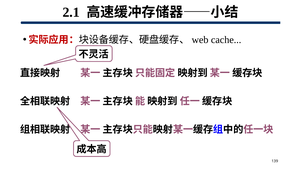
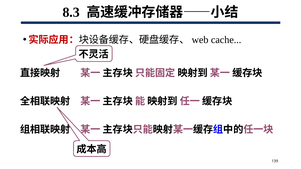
2.1: 2.1 -> 8.3 (71, 12)
